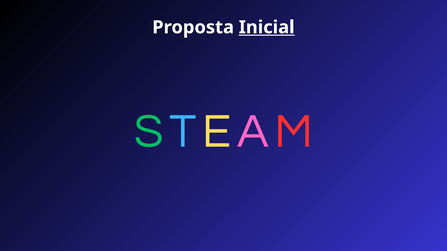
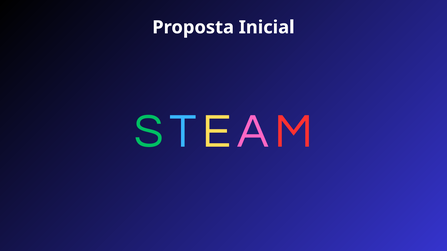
Inicial underline: present -> none (267, 27)
